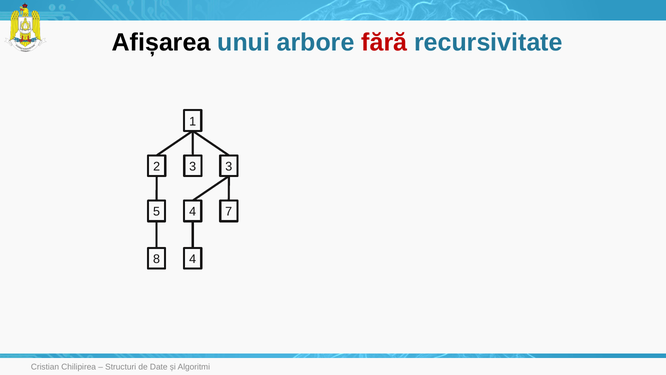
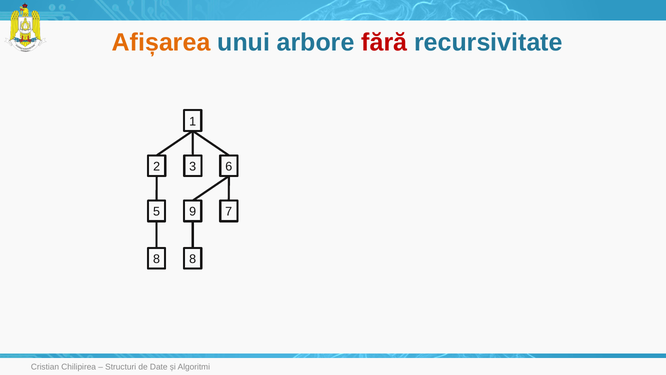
Afișarea colour: black -> orange (161, 42)
3 3: 3 -> 6 (229, 166)
5 4: 4 -> 9 (193, 212)
8 4: 4 -> 8 (193, 259)
